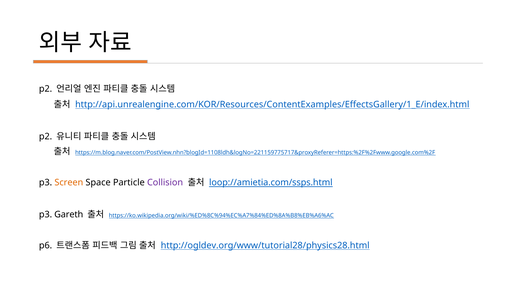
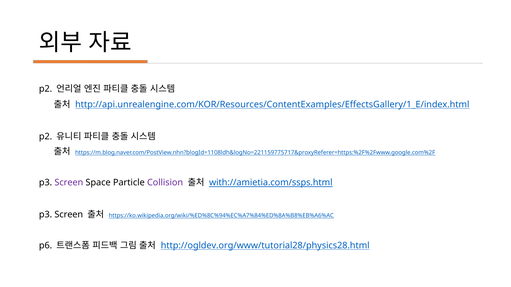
Screen colour: orange -> purple (69, 183)
loop://amietia.com/ssps.html: loop://amietia.com/ssps.html -> with://amietia.com/ssps.html (271, 183)
Gareth: Gareth -> Screen (69, 215)
